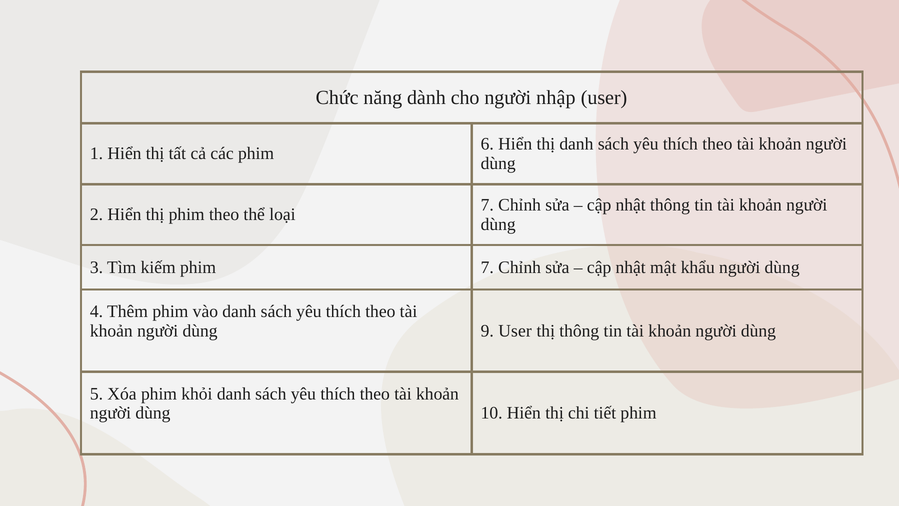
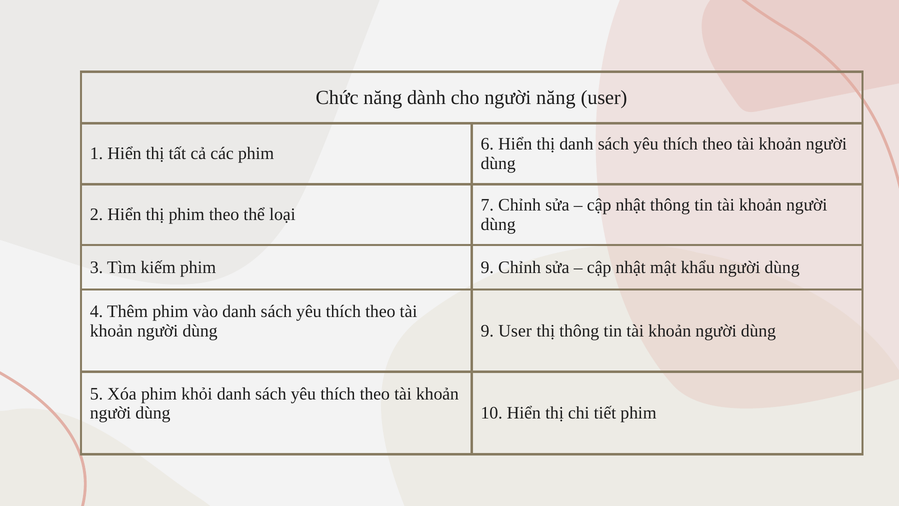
người nhập: nhập -> năng (556, 97)
phim 7: 7 -> 9 (487, 267)
